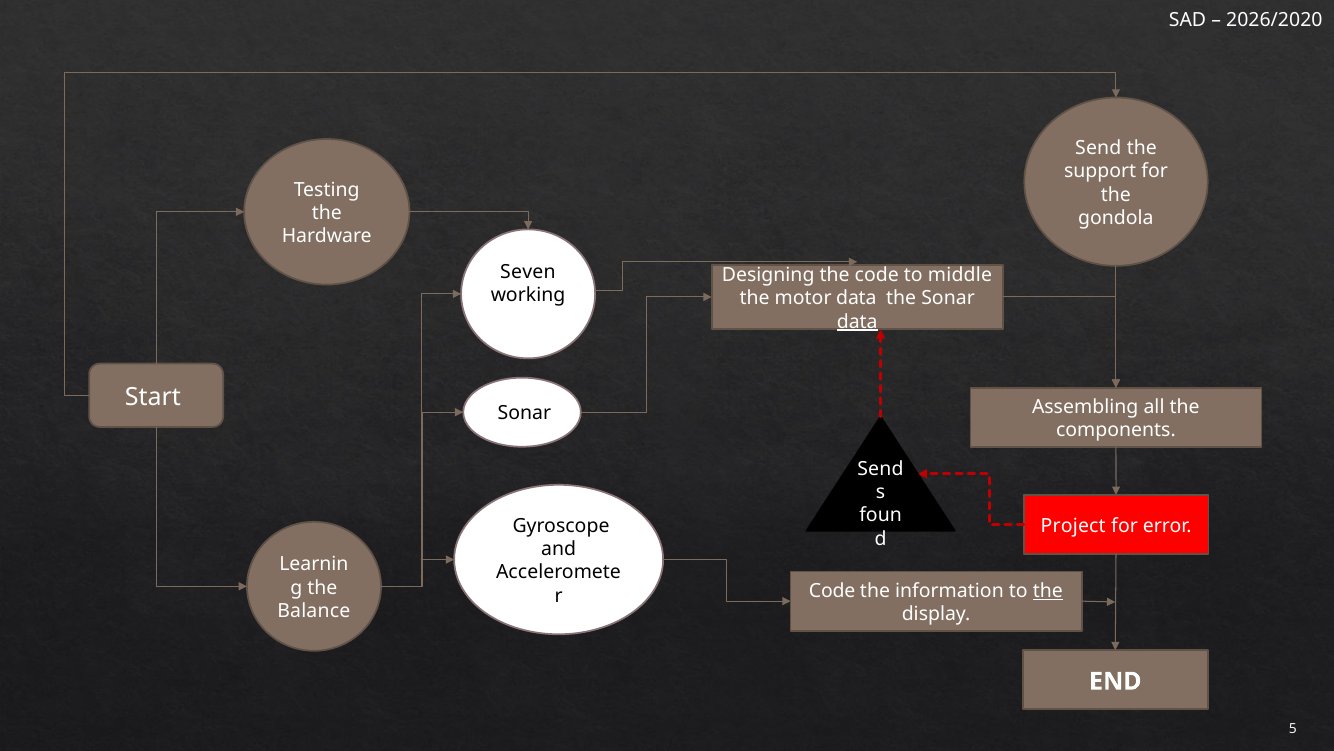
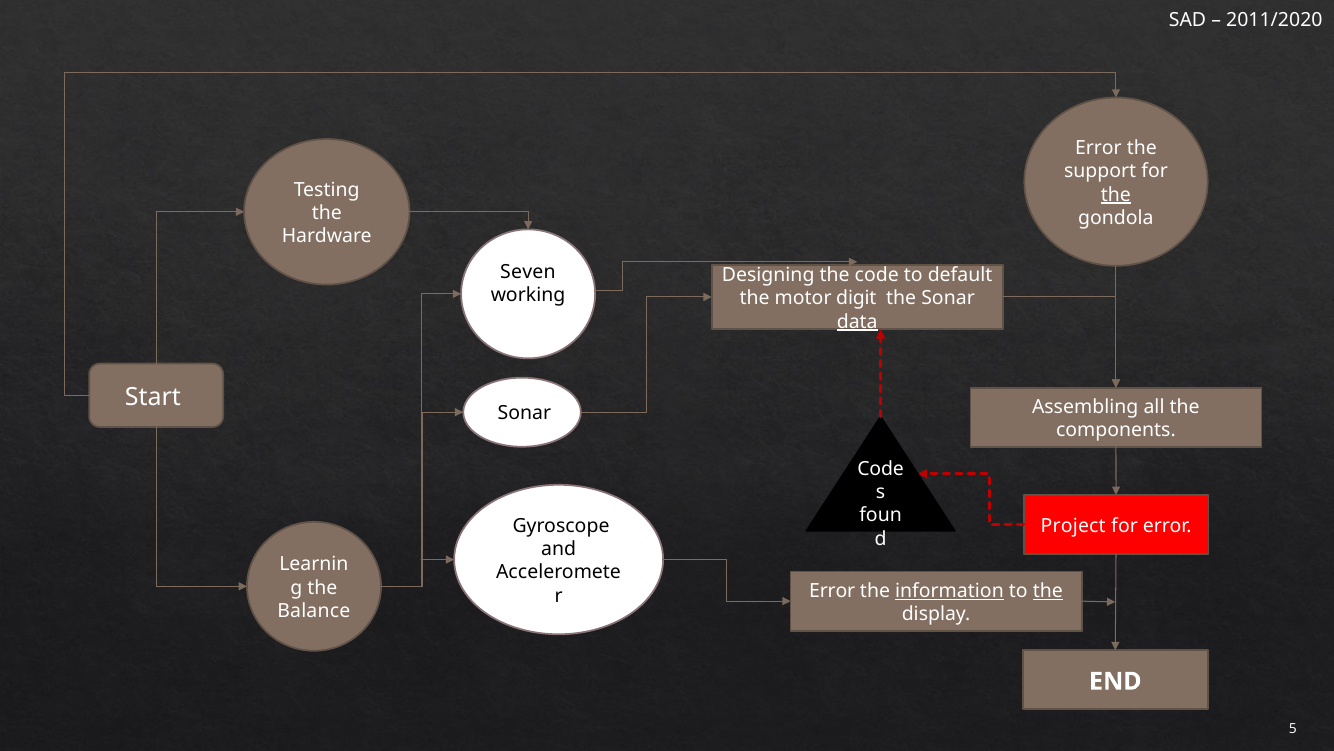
2026/2020: 2026/2020 -> 2011/2020 (1274, 20)
Send: Send -> Error (1098, 148)
the underline: none -> present (1116, 195)
middle: middle -> default (960, 275)
motor data: data -> digit (856, 298)
Send: Send -> Code (881, 468)
Code: Code -> Error (832, 590)
information underline: none -> present (949, 590)
